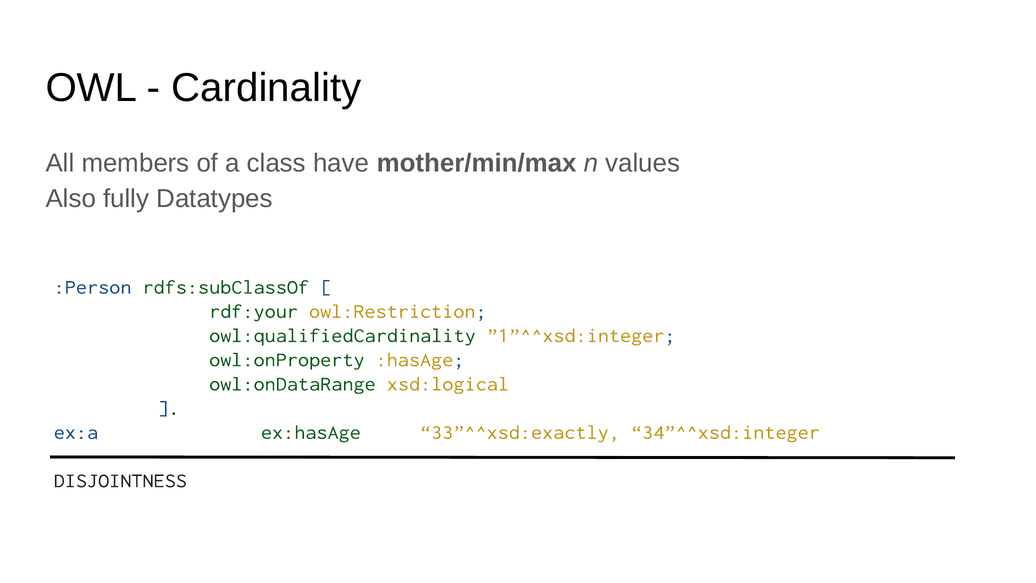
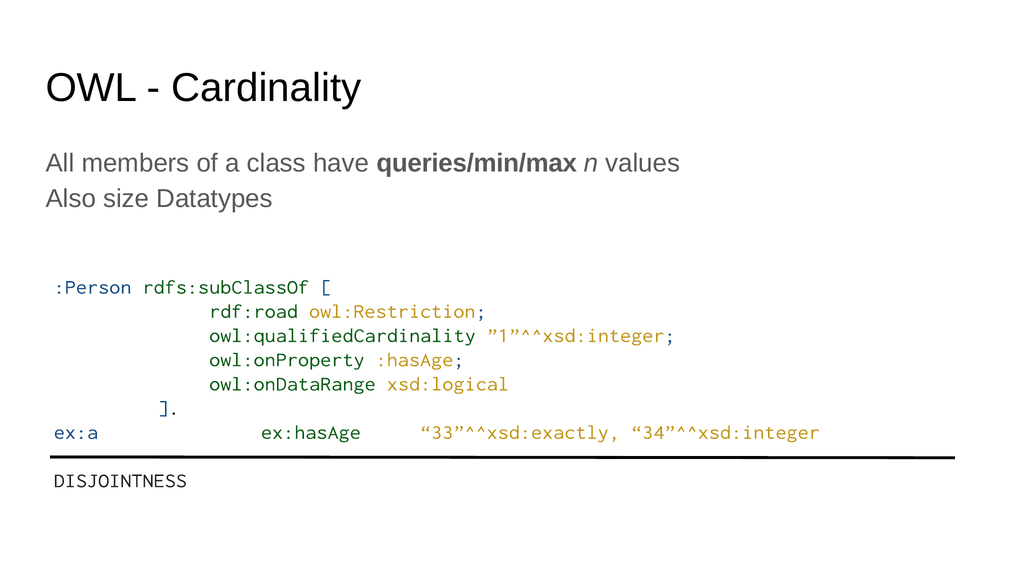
mother/min/max: mother/min/max -> queries/min/max (477, 163)
fully: fully -> size (126, 199)
rdf:your: rdf:your -> rdf:road (254, 311)
